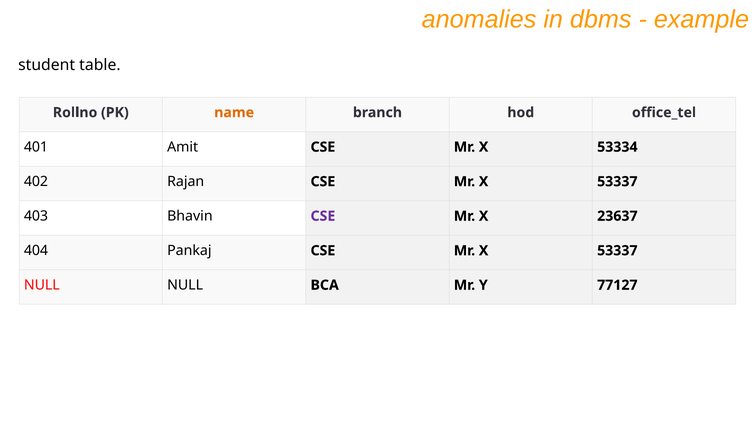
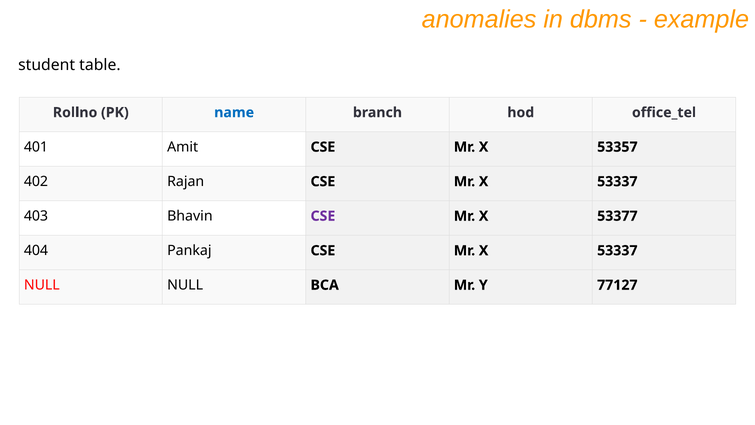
name colour: orange -> blue (234, 112)
53334: 53334 -> 53357 (617, 147)
23637: 23637 -> 53377 (617, 216)
